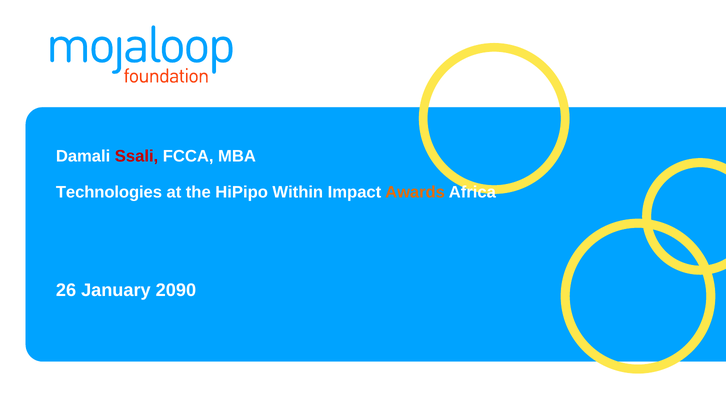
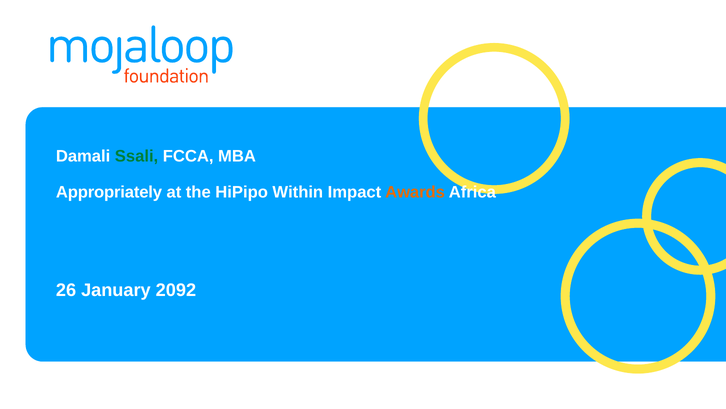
Ssali colour: red -> green (137, 156)
Technologies: Technologies -> Appropriately (109, 192)
2090: 2090 -> 2092 (176, 290)
